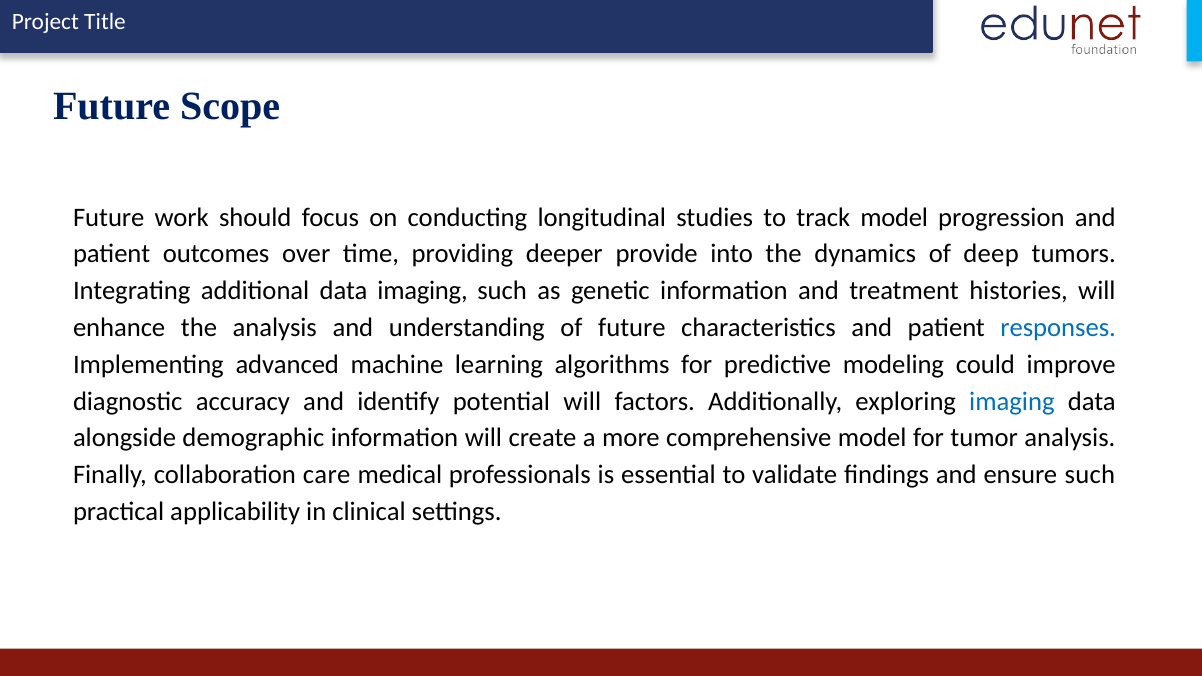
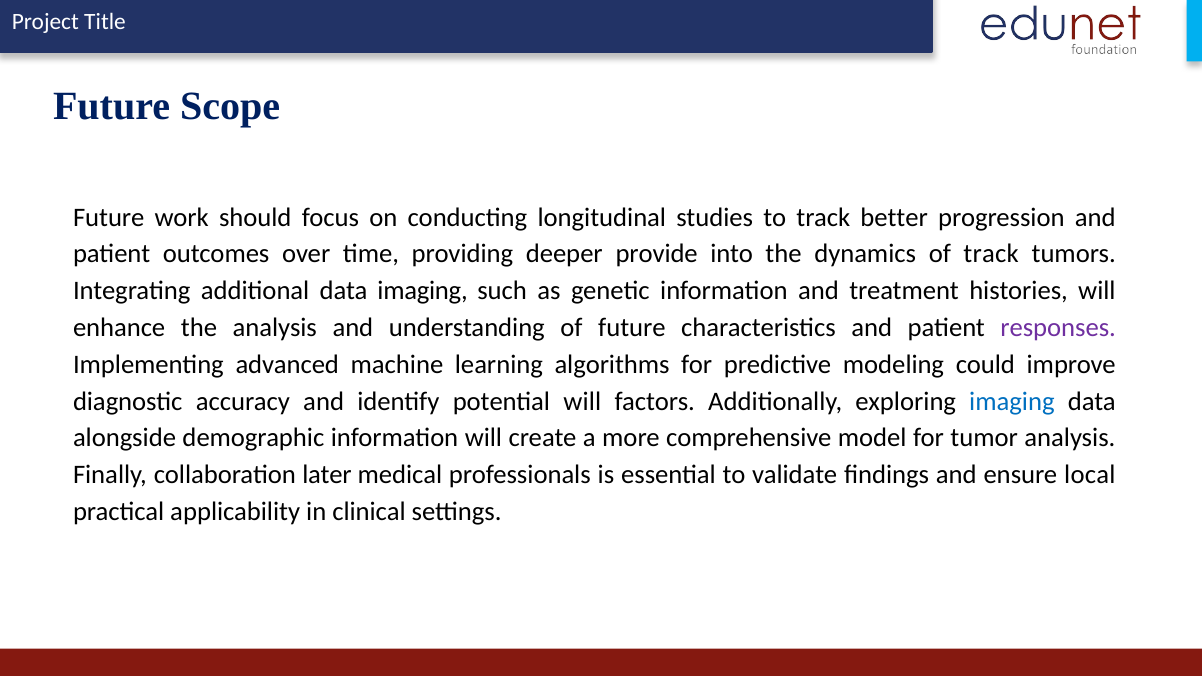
track model: model -> better (894, 217)
of deep: deep -> track (991, 254)
responses colour: blue -> purple (1058, 328)
care: care -> later (327, 475)
ensure such: such -> local (1090, 475)
